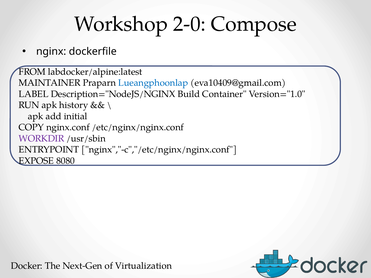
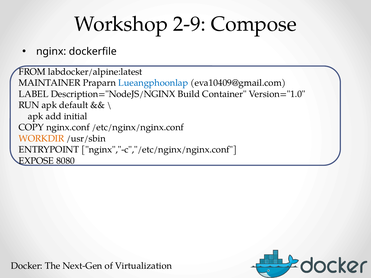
2-0: 2-0 -> 2-9 (189, 24)
history: history -> default (74, 105)
WORKDIR colour: purple -> orange (41, 139)
